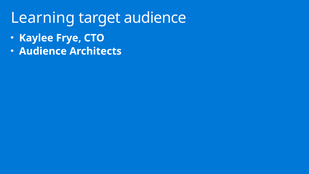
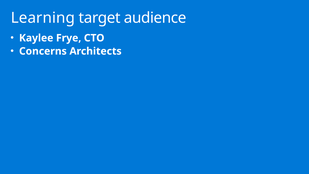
Audience: Audience -> Concerns (43, 51)
